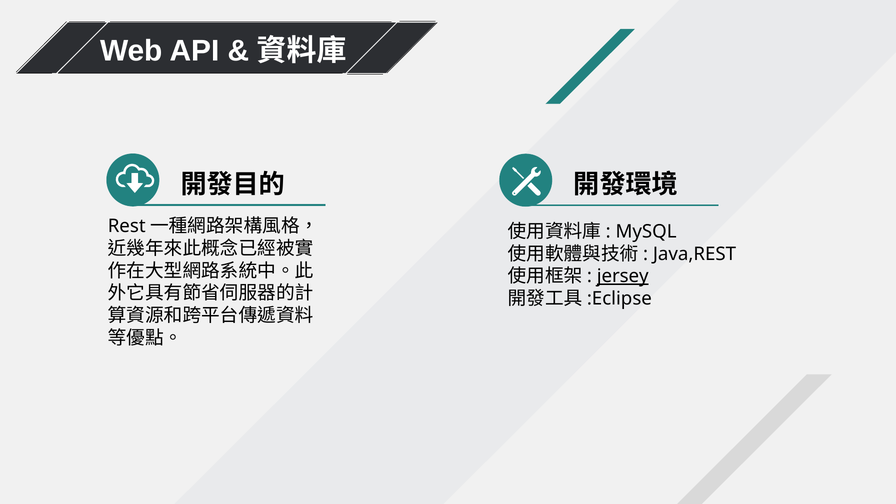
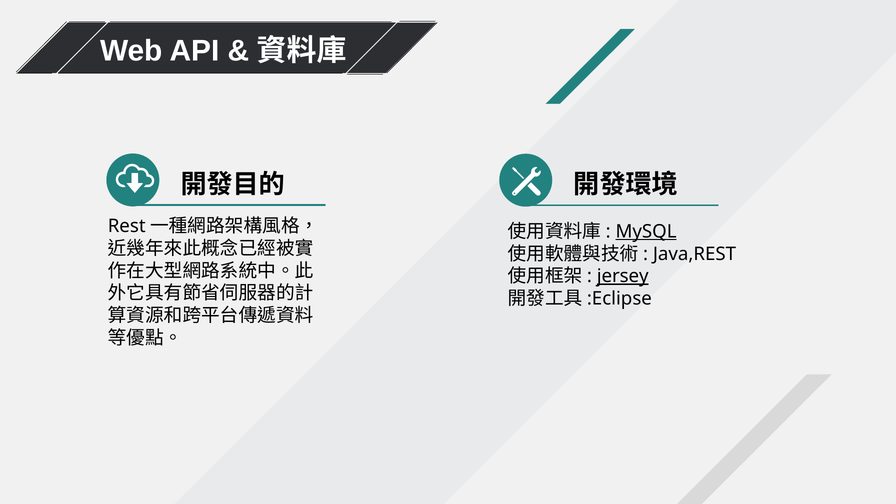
MySQL underline: none -> present (646, 231)
